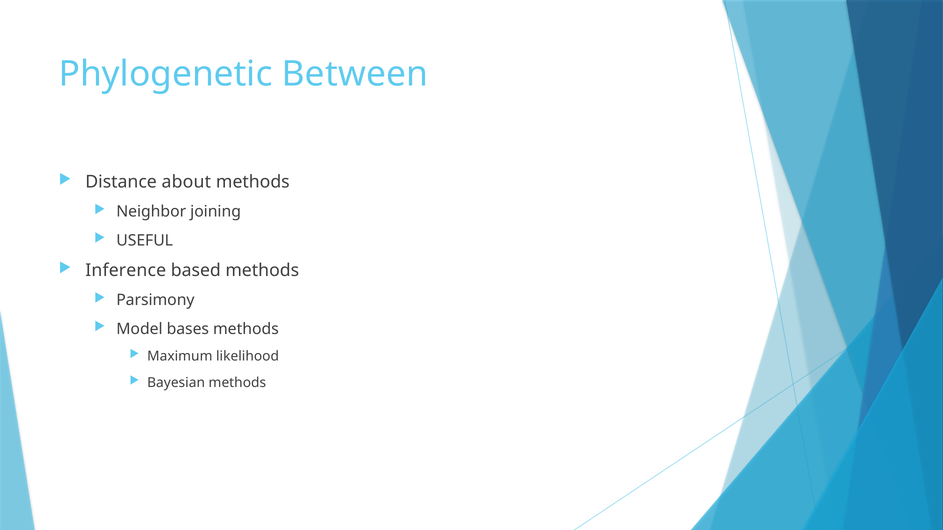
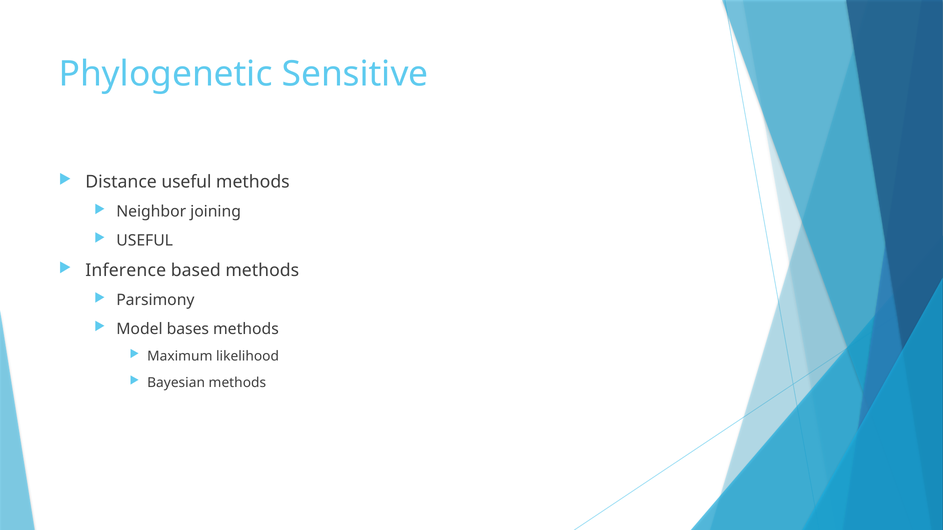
Between: Between -> Sensitive (355, 74)
Distance about: about -> useful (186, 182)
